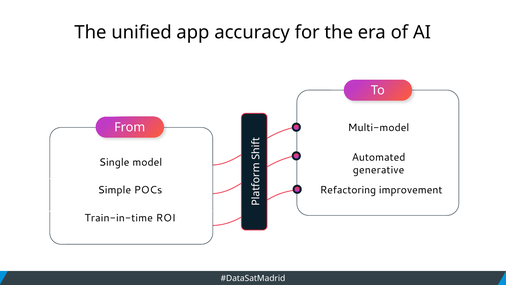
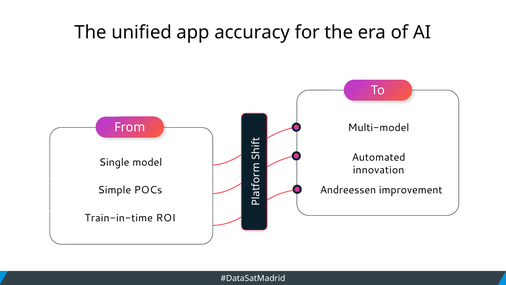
generative: generative -> innovation (379, 170)
Refactoring: Refactoring -> Andreessen (348, 190)
